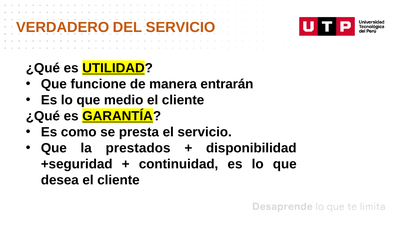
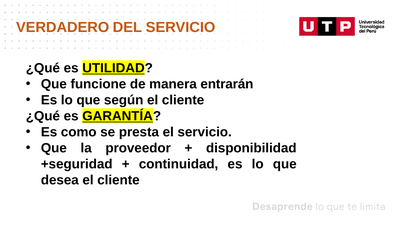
medio: medio -> según (124, 100)
prestados: prestados -> proveedor (138, 149)
